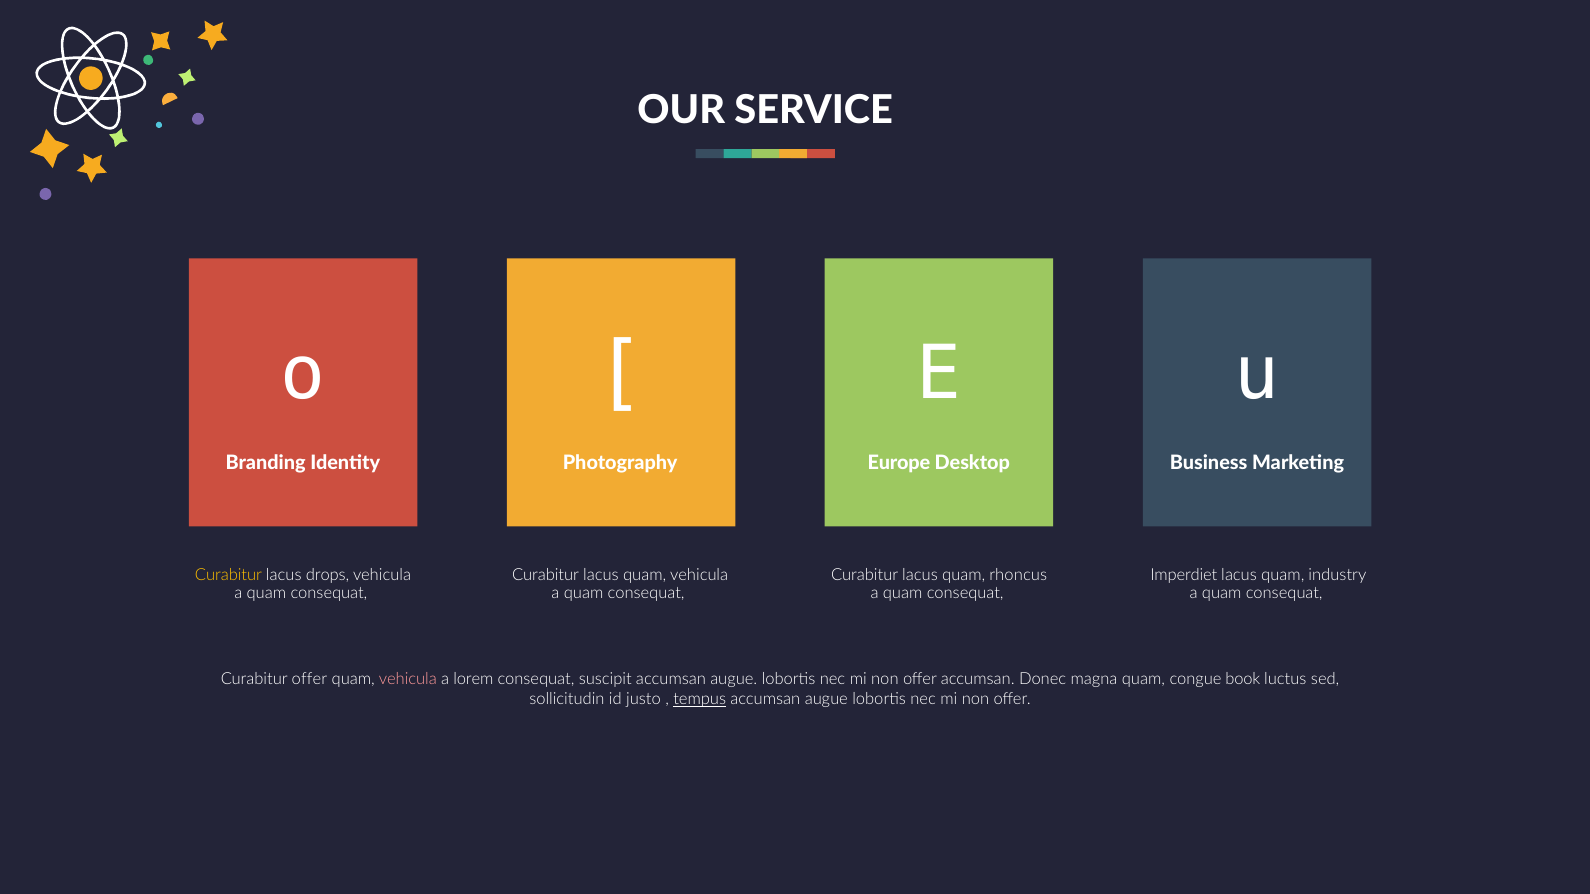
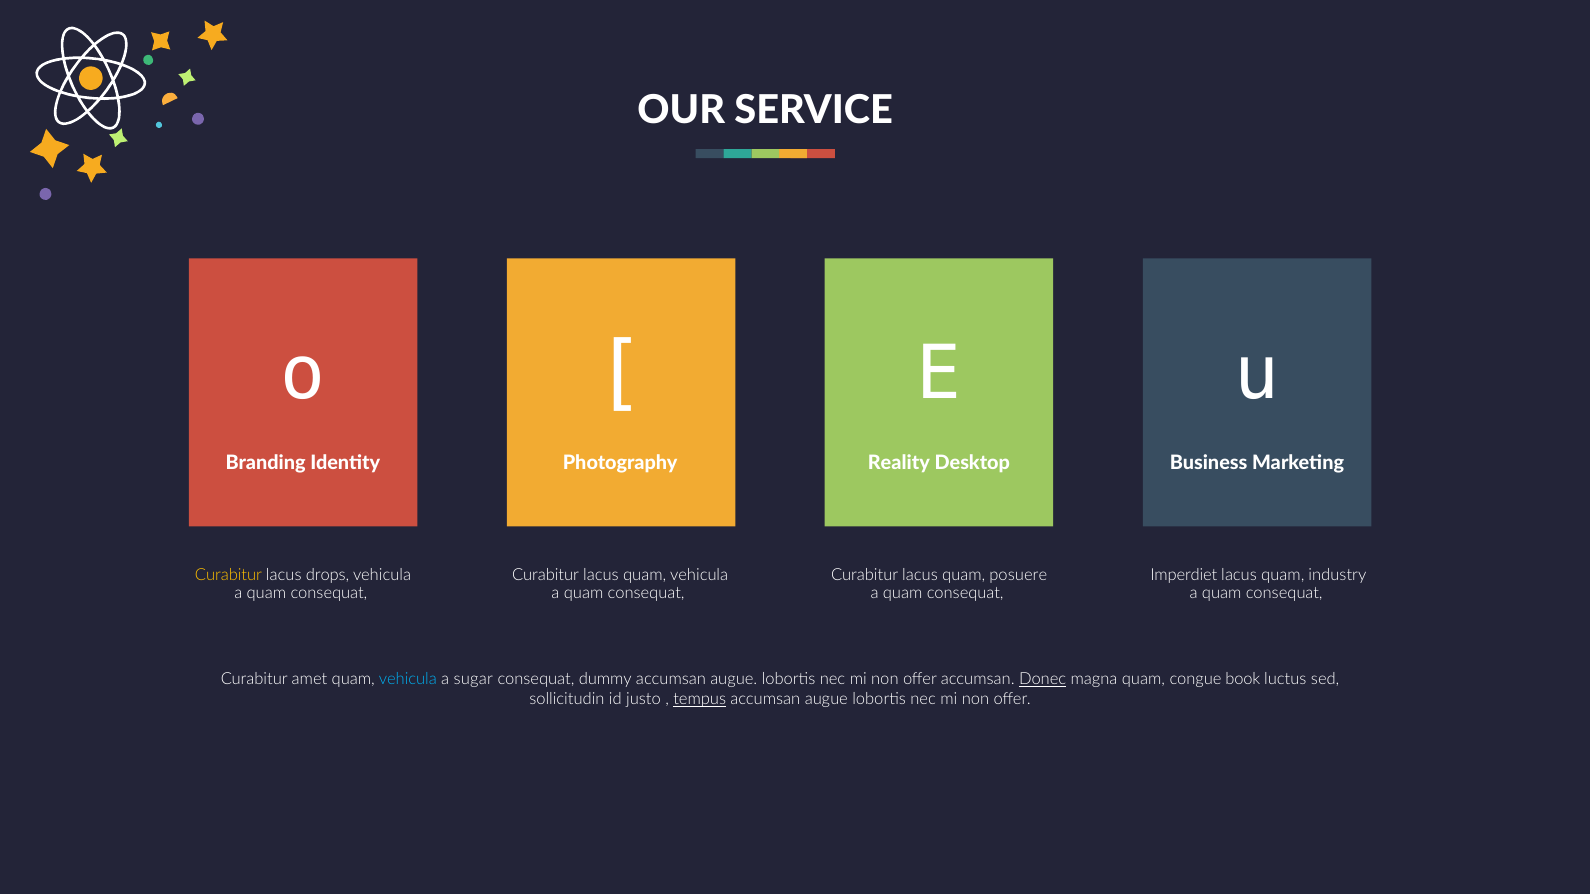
Europe: Europe -> Reality (899, 463)
rhoncus: rhoncus -> posuere (1018, 575)
Curabitur offer: offer -> amet (310, 680)
vehicula colour: pink -> light blue (408, 680)
lorem: lorem -> sugar (473, 680)
suscipit: suscipit -> dummy (605, 680)
Donec underline: none -> present (1043, 680)
